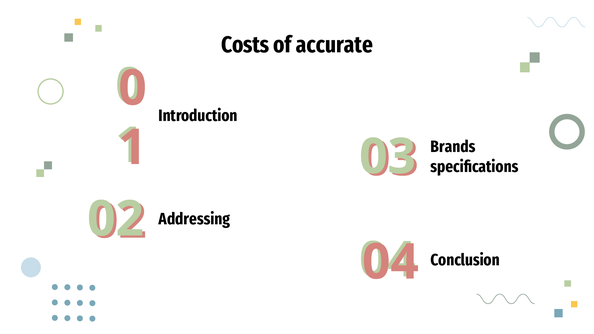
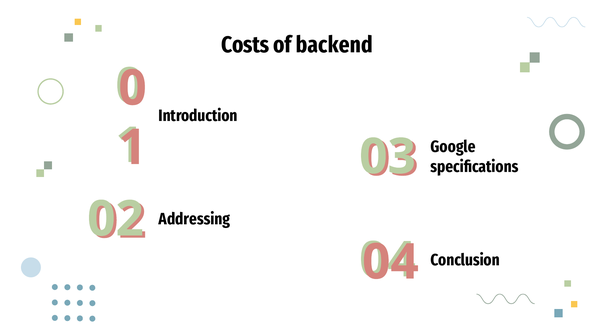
accurate: accurate -> backend (334, 45)
Brands: Brands -> Google (453, 147)
